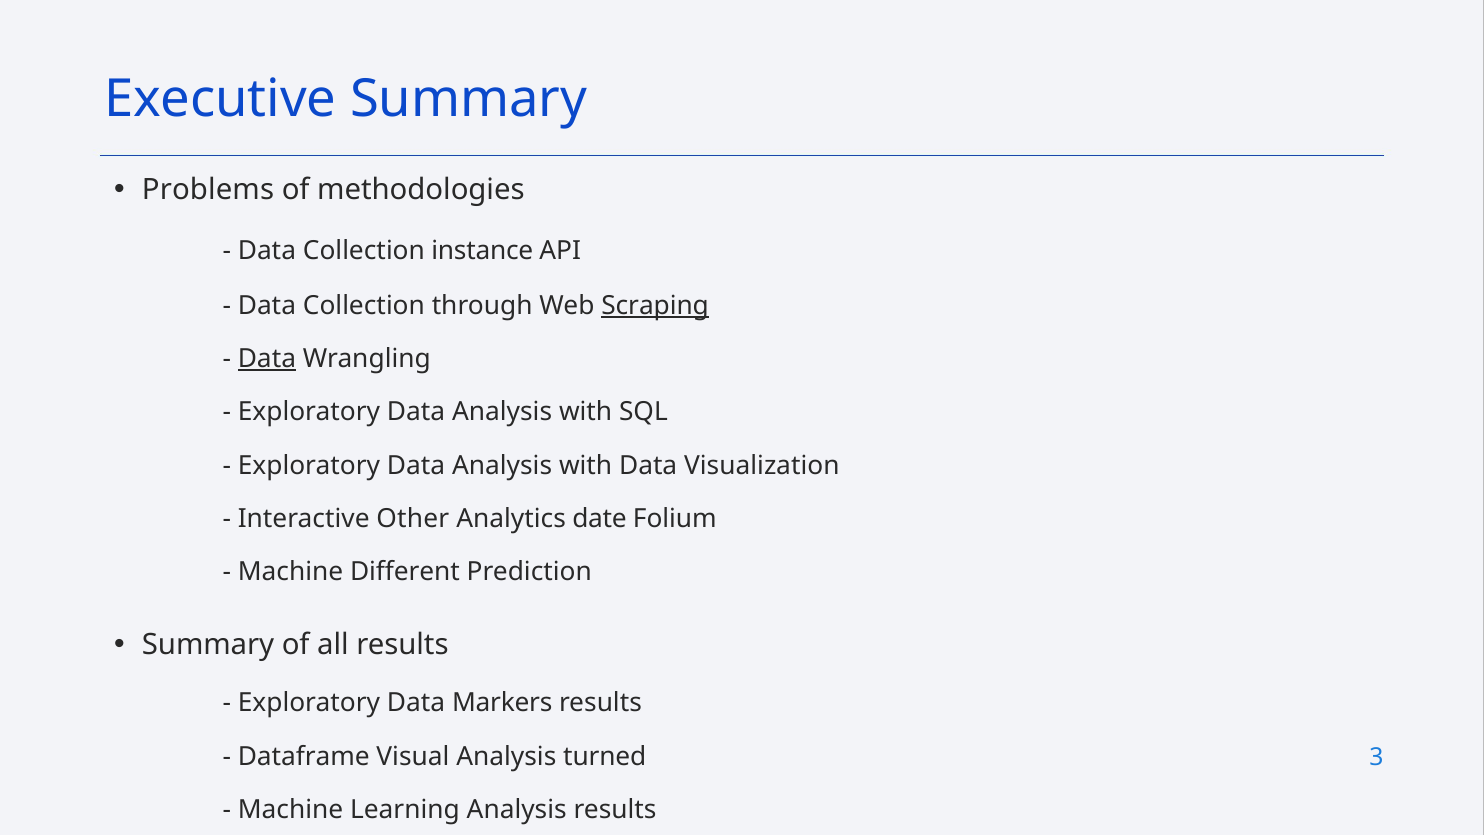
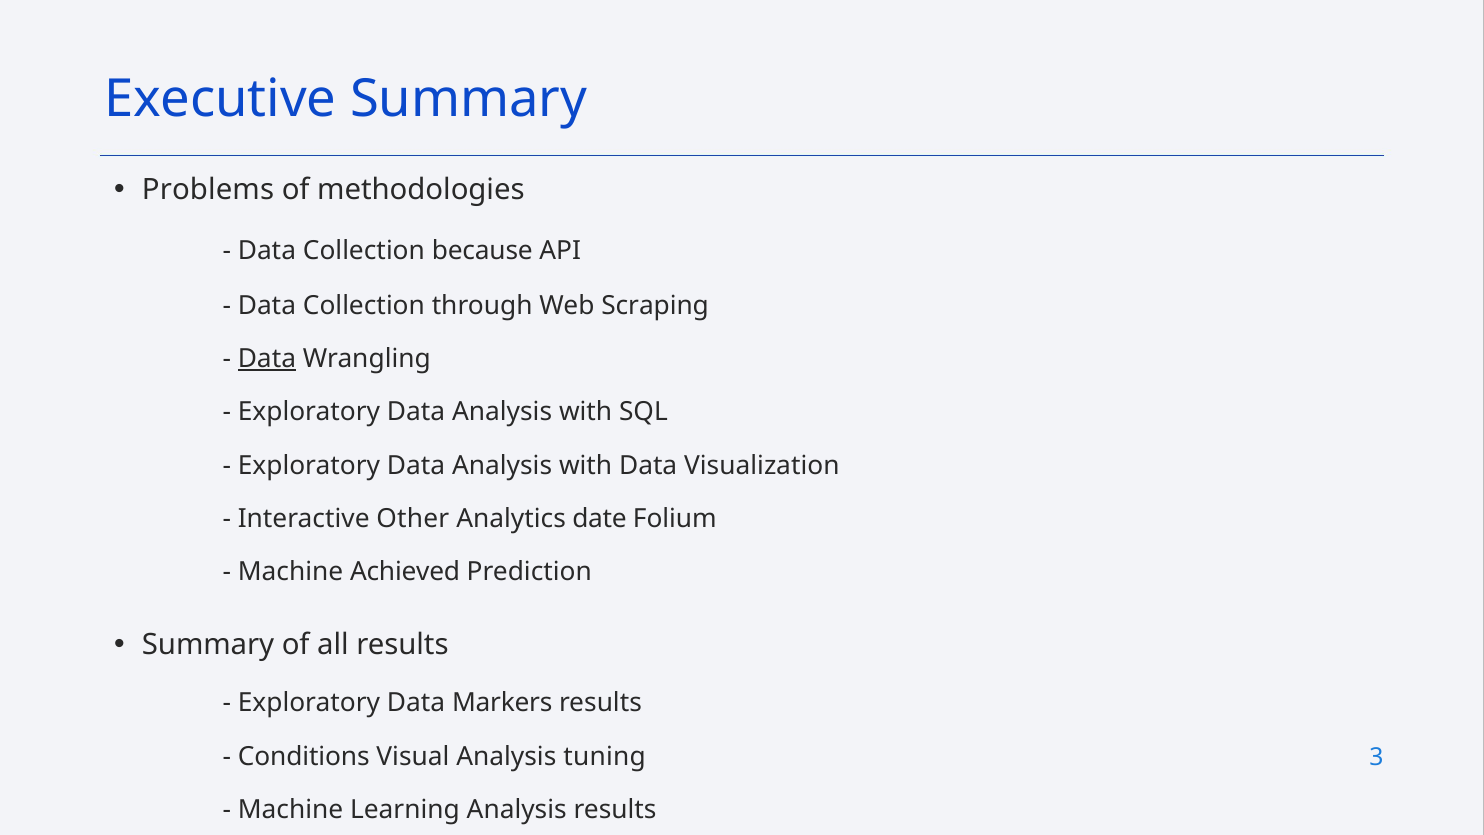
instance: instance -> because (482, 251)
Scraping underline: present -> none (655, 306)
Different: Different -> Achieved (405, 572)
Dataframe: Dataframe -> Conditions (304, 756)
turned: turned -> tuning (605, 756)
